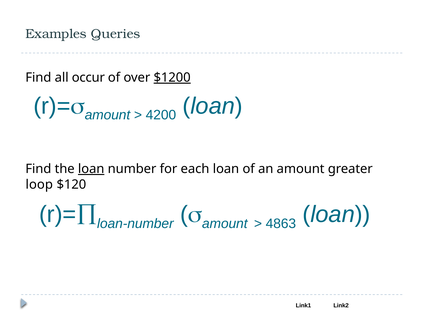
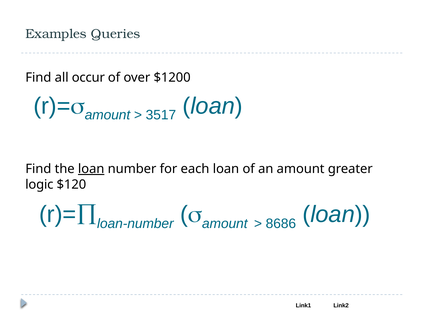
$1200 underline: present -> none (172, 78)
4200: 4200 -> 3517 (161, 115)
loop: loop -> logic (39, 184)
4863: 4863 -> 8686 (281, 224)
